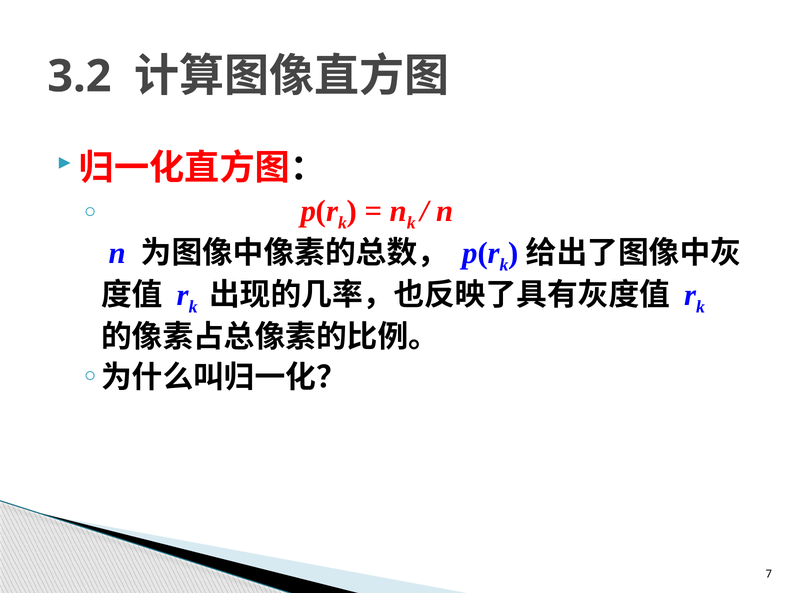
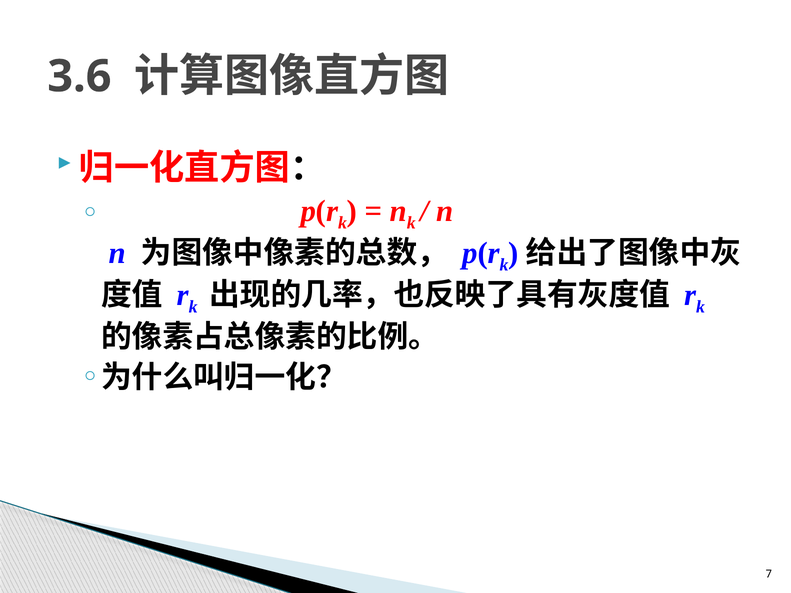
3.2: 3.2 -> 3.6 (79, 76)
